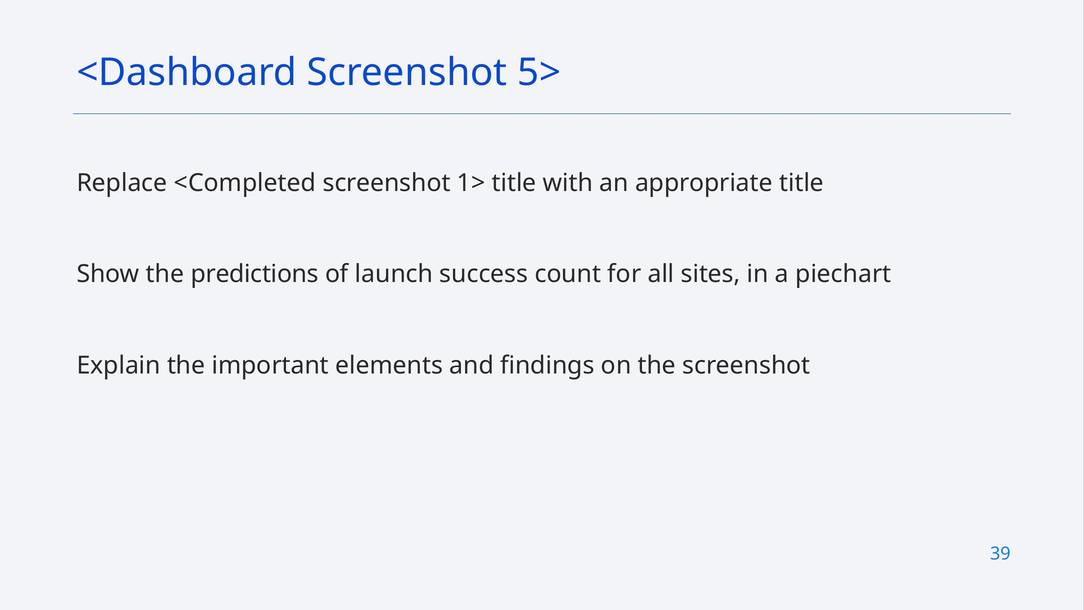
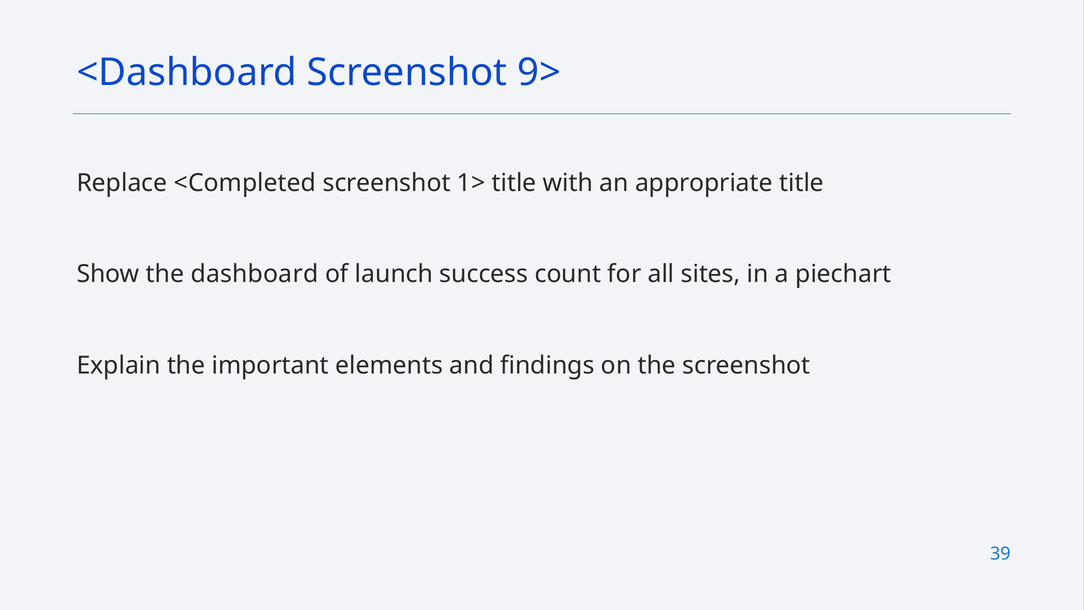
5>: 5> -> 9> (539, 72)
predictions: predictions -> dashboard (254, 274)
